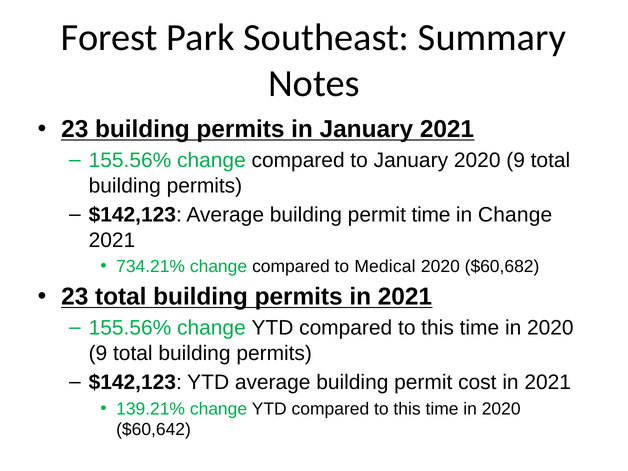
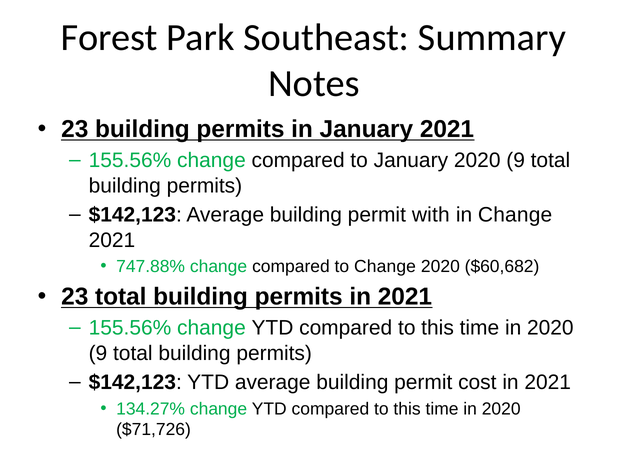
permit time: time -> with (431, 215)
734.21%: 734.21% -> 747.88% (151, 266)
to Medical: Medical -> Change (385, 266)
139.21%: 139.21% -> 134.27% (151, 409)
$60,642: $60,642 -> $71,726 (154, 430)
